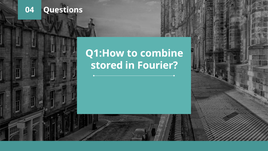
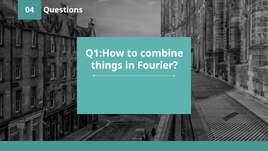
stored: stored -> things (107, 65)
